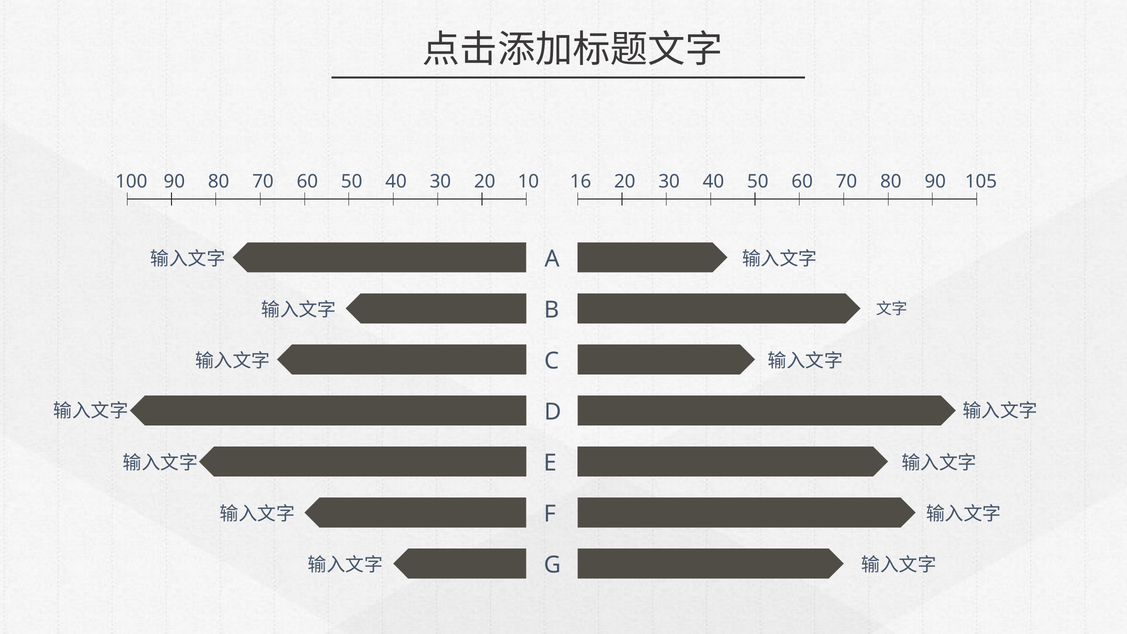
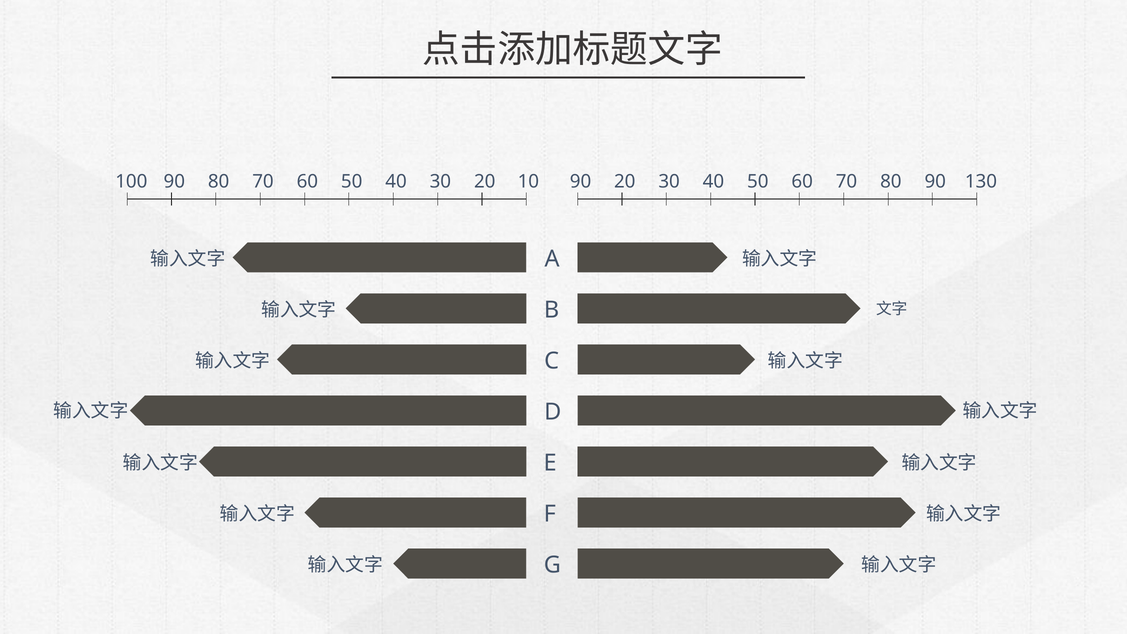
100 16: 16 -> 90 (581, 182)
105: 105 -> 130 (981, 182)
